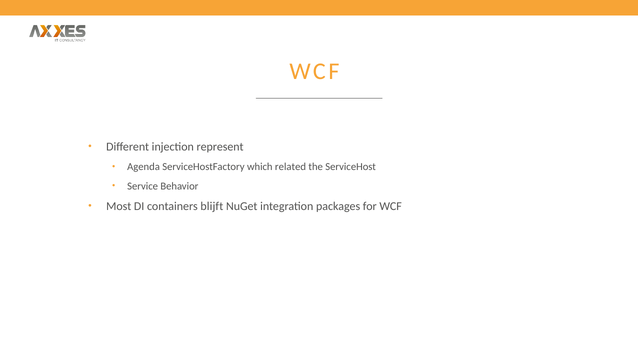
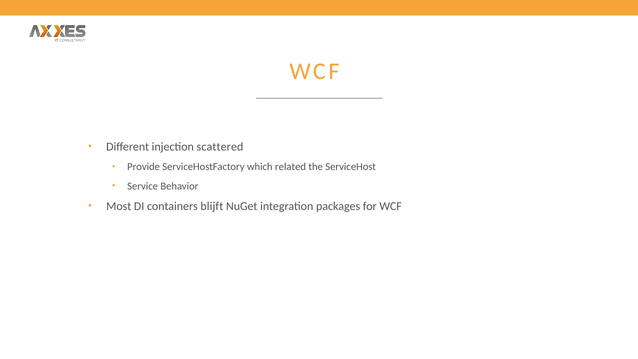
represent: represent -> scattered (220, 147)
Agenda: Agenda -> Provide (144, 167)
